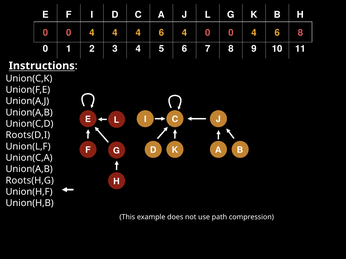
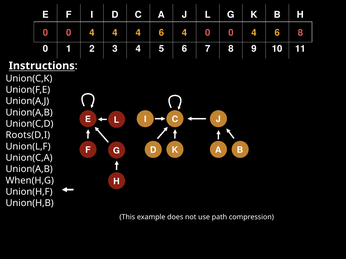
Roots(H,G: Roots(H,G -> When(H,G (30, 181)
